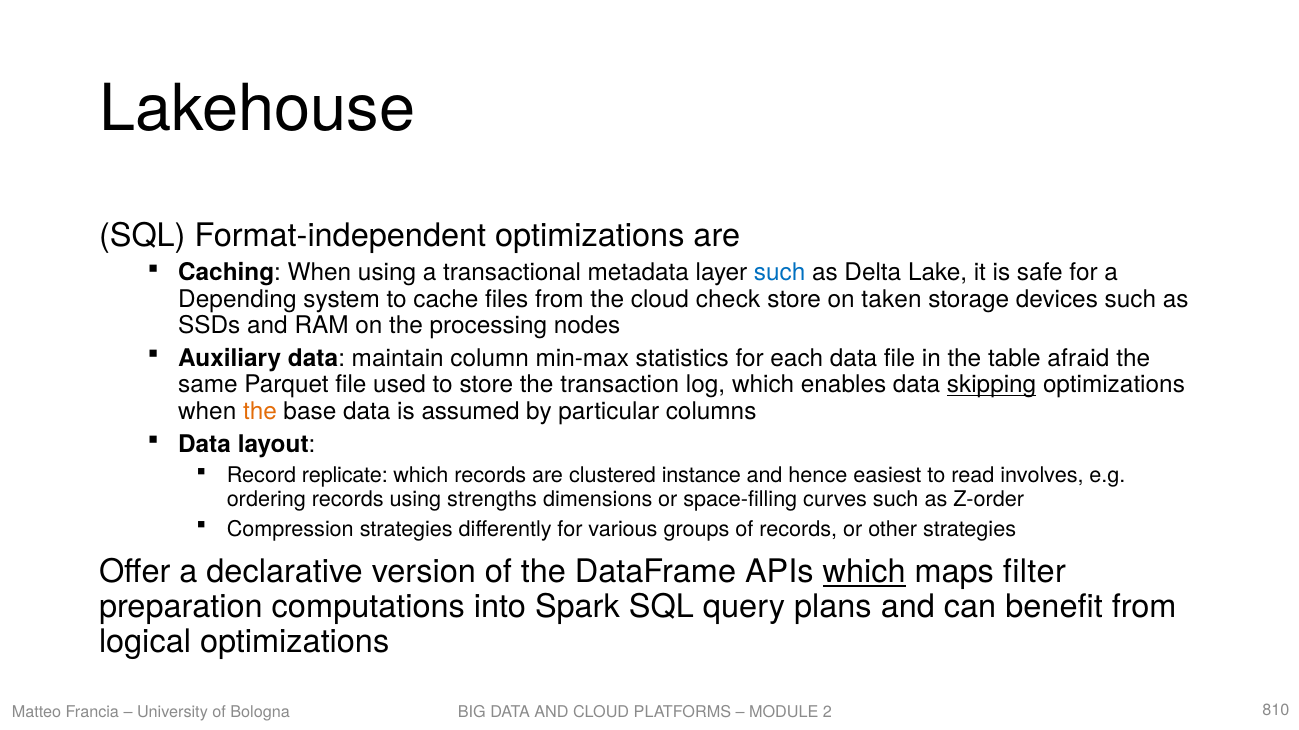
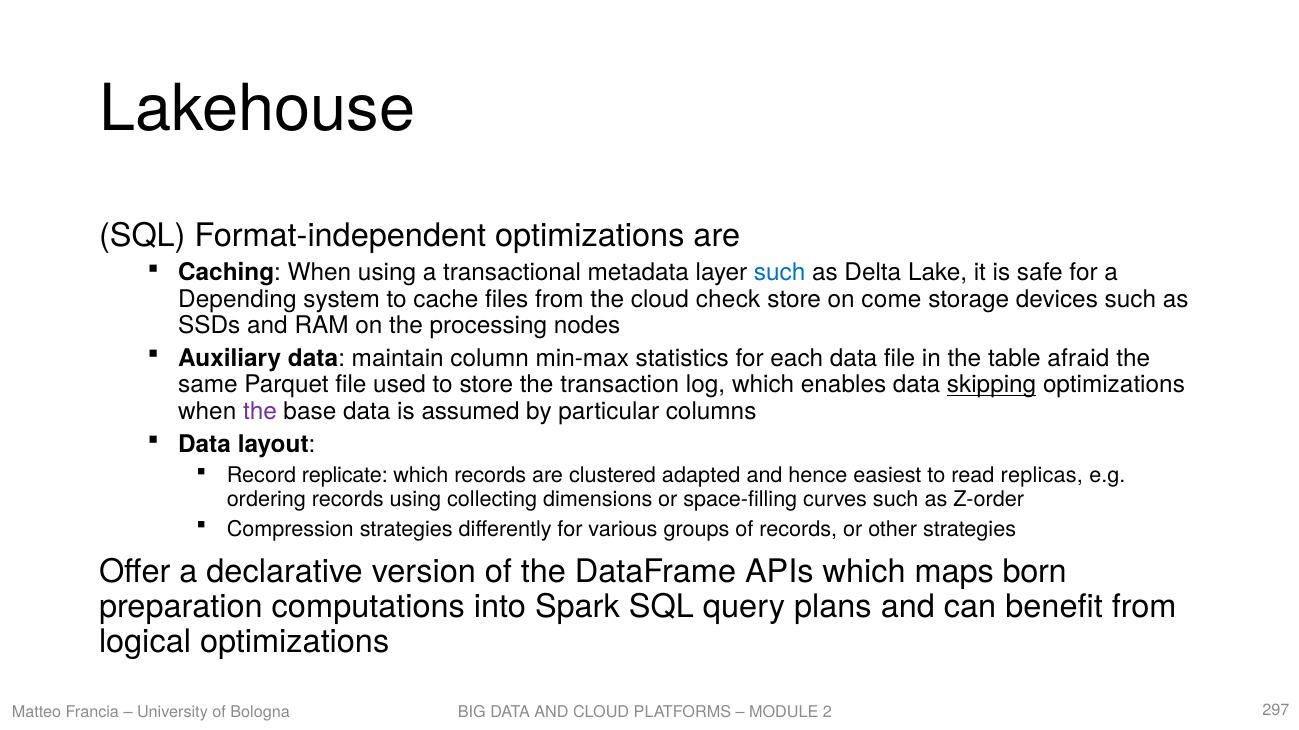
taken: taken -> come (892, 299)
the colour: orange -> purple (260, 411)
instance: instance -> adapted (701, 476)
involves: involves -> replicas (1042, 476)
strengths: strengths -> collecting (492, 499)
which underline: present -> none (864, 572)
filter: filter -> born (1035, 572)
810: 810 -> 297 (1276, 710)
